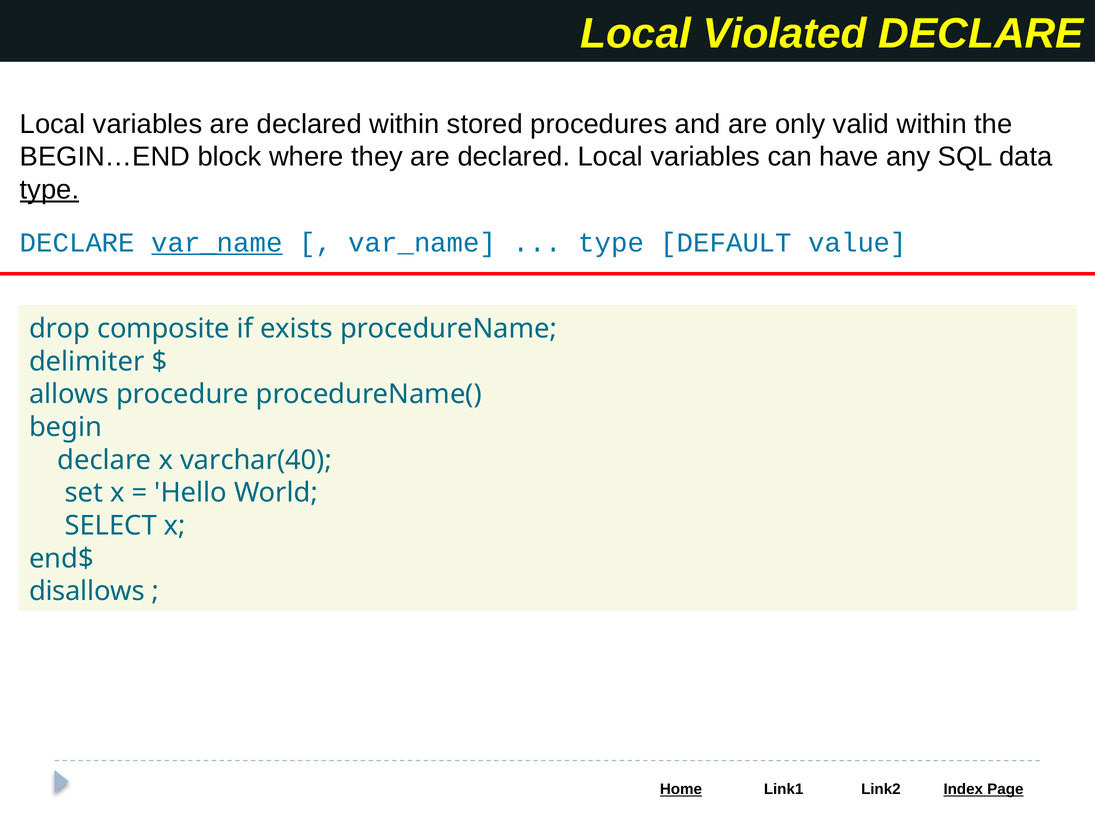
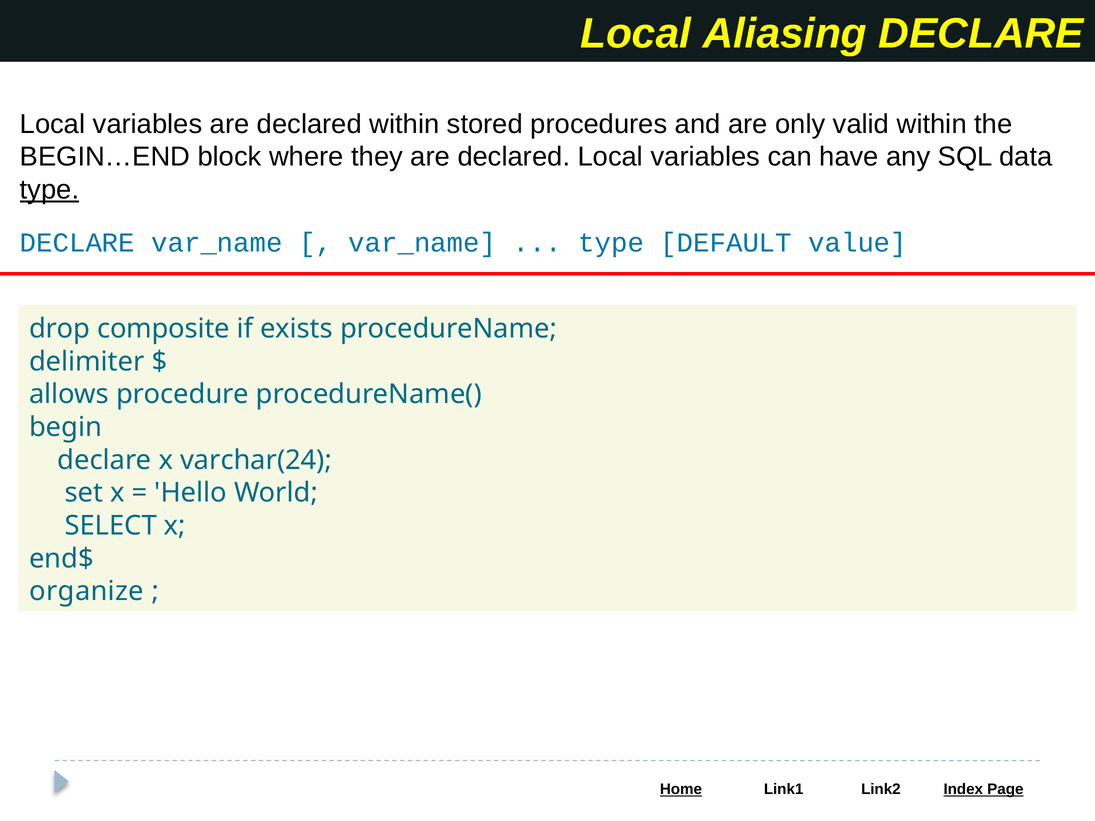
Violated: Violated -> Aliasing (785, 34)
var_name underline: present -> none (217, 243)
varchar(40: varchar(40 -> varchar(24 (256, 460)
disallows: disallows -> organize (87, 592)
